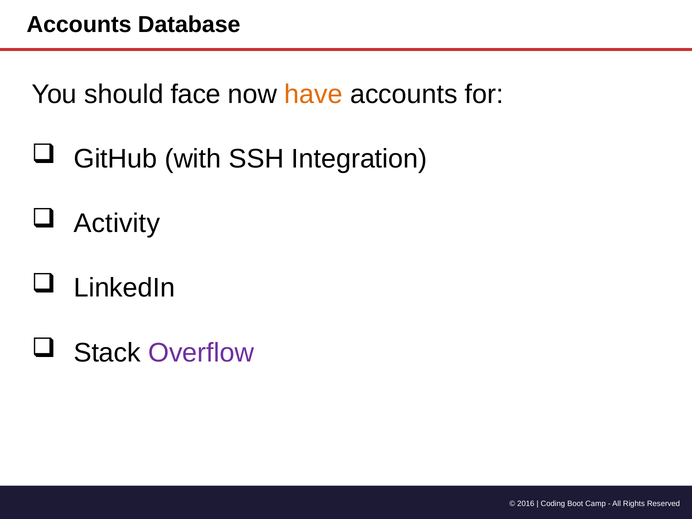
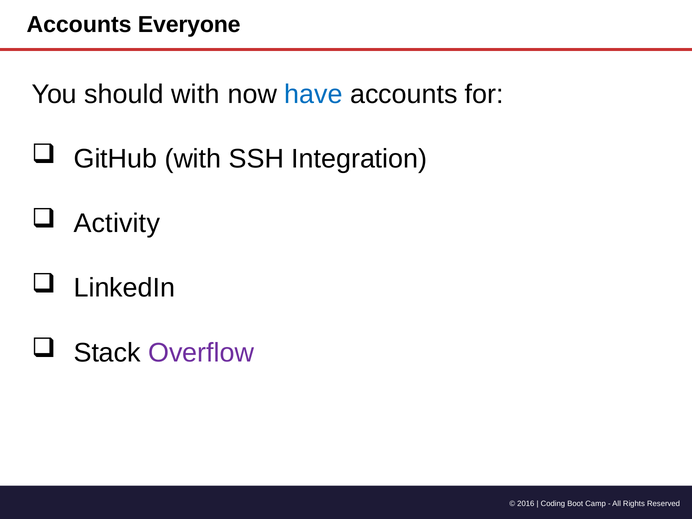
Database: Database -> Everyone (189, 25)
should face: face -> with (196, 94)
have colour: orange -> blue (314, 94)
